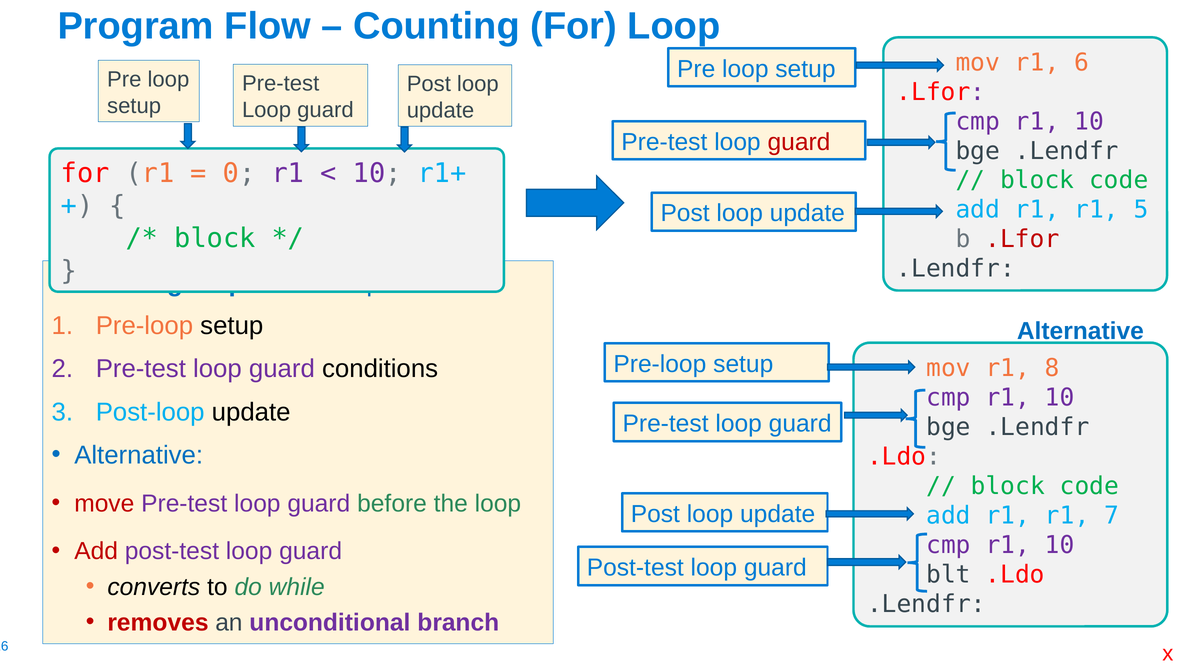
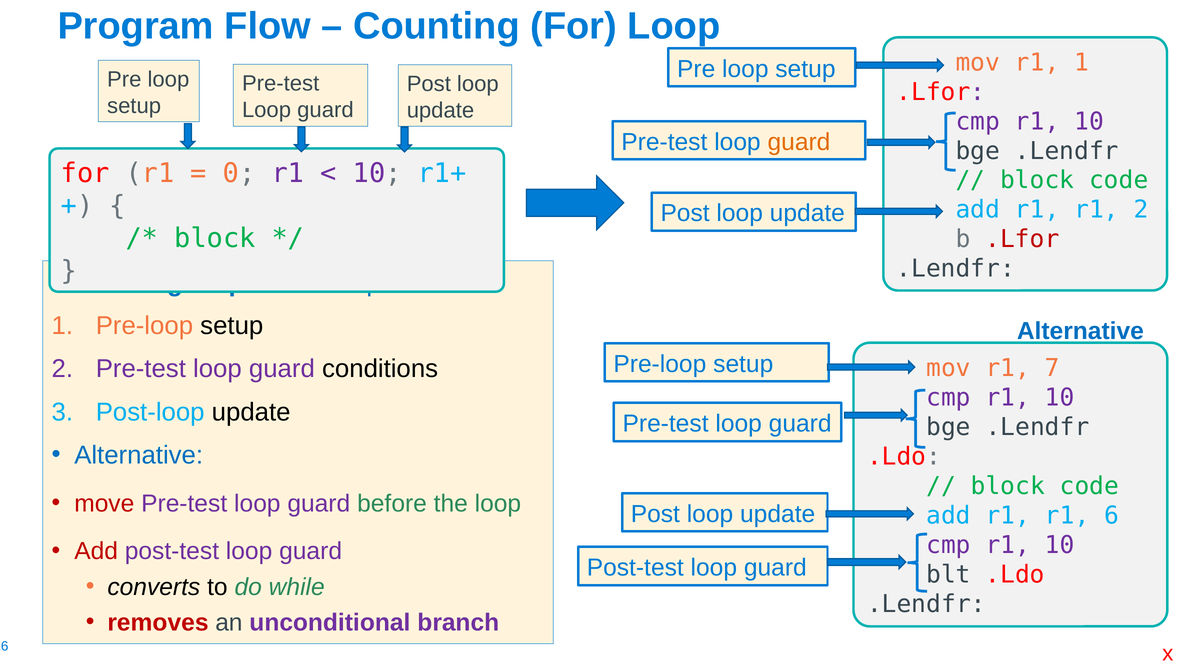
r1 6: 6 -> 1 (1082, 62)
guard colour: red -> orange (799, 142)
r1 5: 5 -> 2 (1141, 210)
8: 8 -> 7 (1052, 368)
7: 7 -> 6 (1112, 516)
